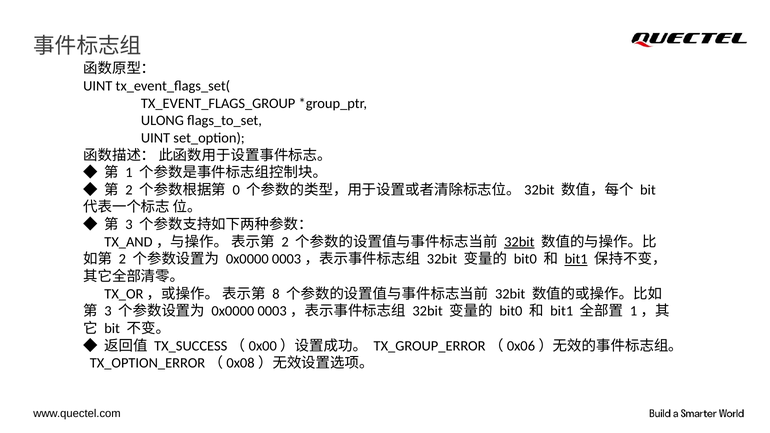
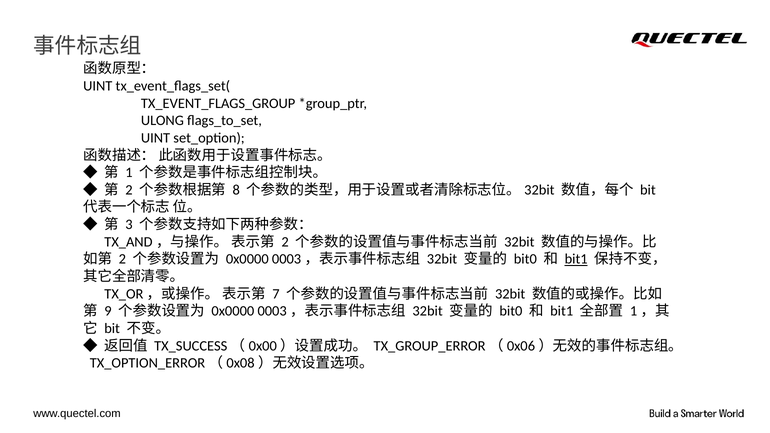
0: 0 -> 8 (236, 190)
32bit underline: present -> none (519, 242)
8: 8 -> 7 (276, 294)
3: 3 -> 9 (108, 311)
